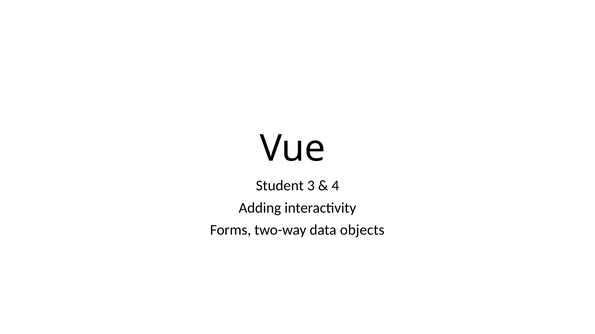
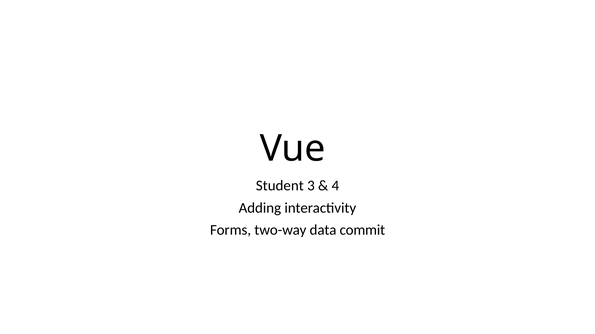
objects: objects -> commit (362, 230)
